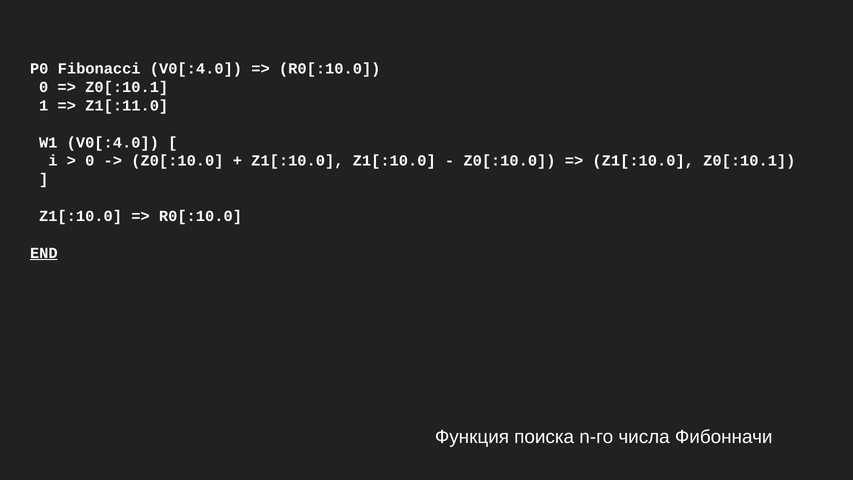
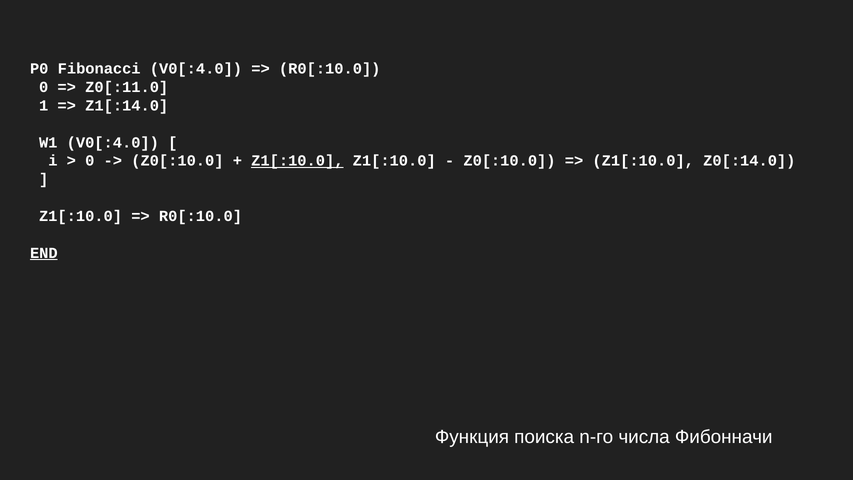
Z0[:10.1: Z0[:10.1 -> Z0[:11.0 (127, 87)
Z1[:11.0: Z1[:11.0 -> Z1[:14.0 (127, 106)
Z1[:10.0 underline: none -> present (297, 161)
Z1[:10.0 Z0[:10.1: Z0[:10.1 -> Z0[:14.0 (749, 161)
